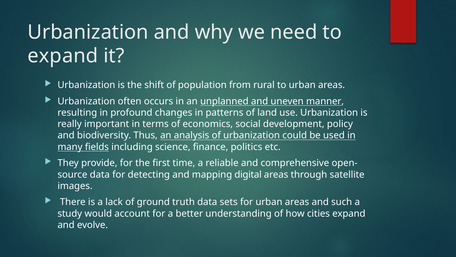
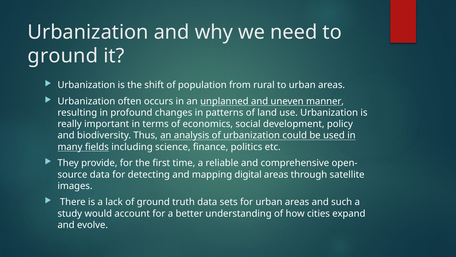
expand: expand -> ground (63, 56)
